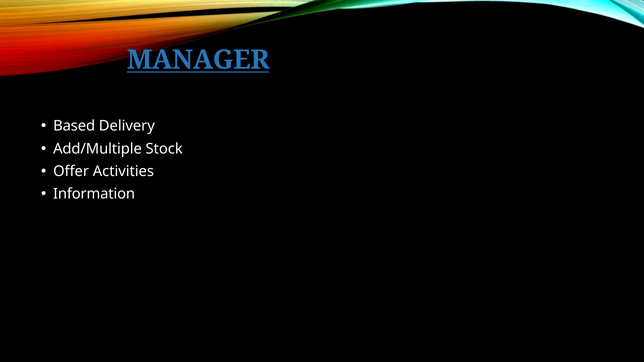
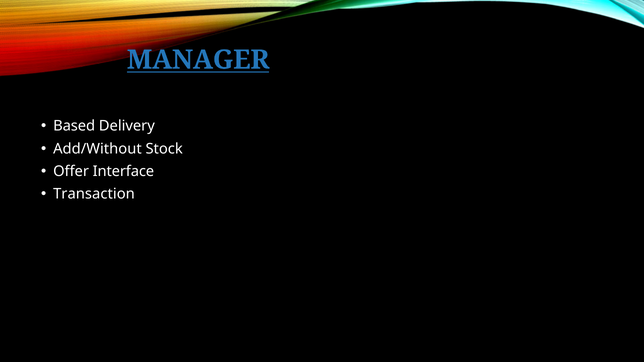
Add/Multiple: Add/Multiple -> Add/Without (97, 149)
Activities: Activities -> Interface (123, 171)
Information: Information -> Transaction (94, 194)
